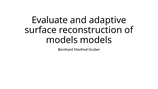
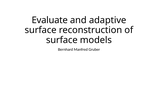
models: models -> surface (62, 40)
